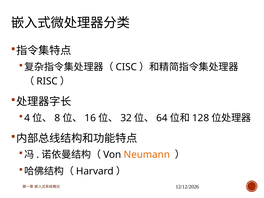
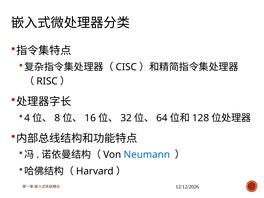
Neumann colour: orange -> blue (147, 155)
